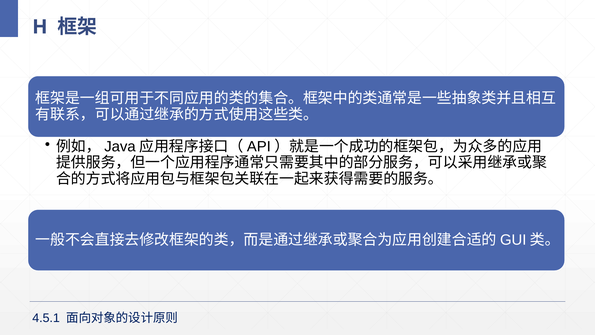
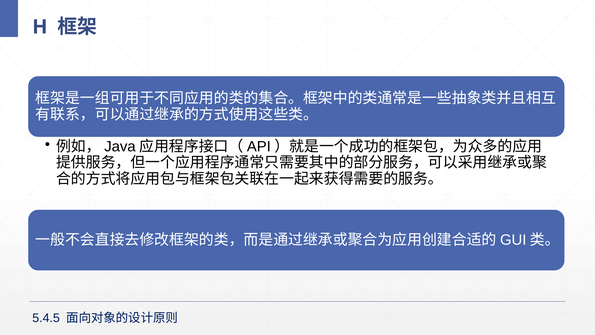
4.5.1: 4.5.1 -> 5.4.5 (46, 318)
